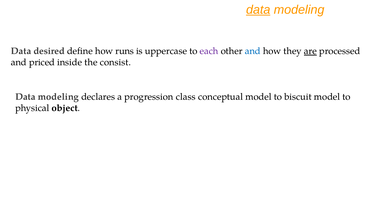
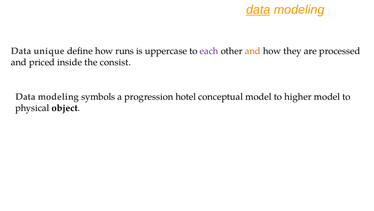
desired: desired -> unique (49, 51)
and colour: blue -> orange (253, 51)
are underline: present -> none (310, 51)
declares: declares -> symbols (98, 96)
class: class -> hotel (186, 96)
biscuit: biscuit -> higher (298, 96)
